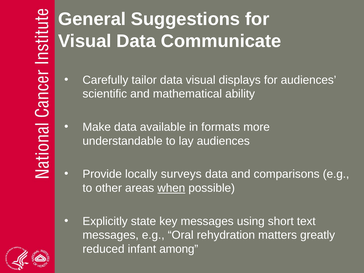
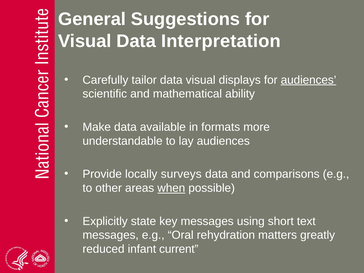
Communicate: Communicate -> Interpretation (221, 41)
audiences underline: none -> present (309, 80)
among: among -> current (179, 249)
